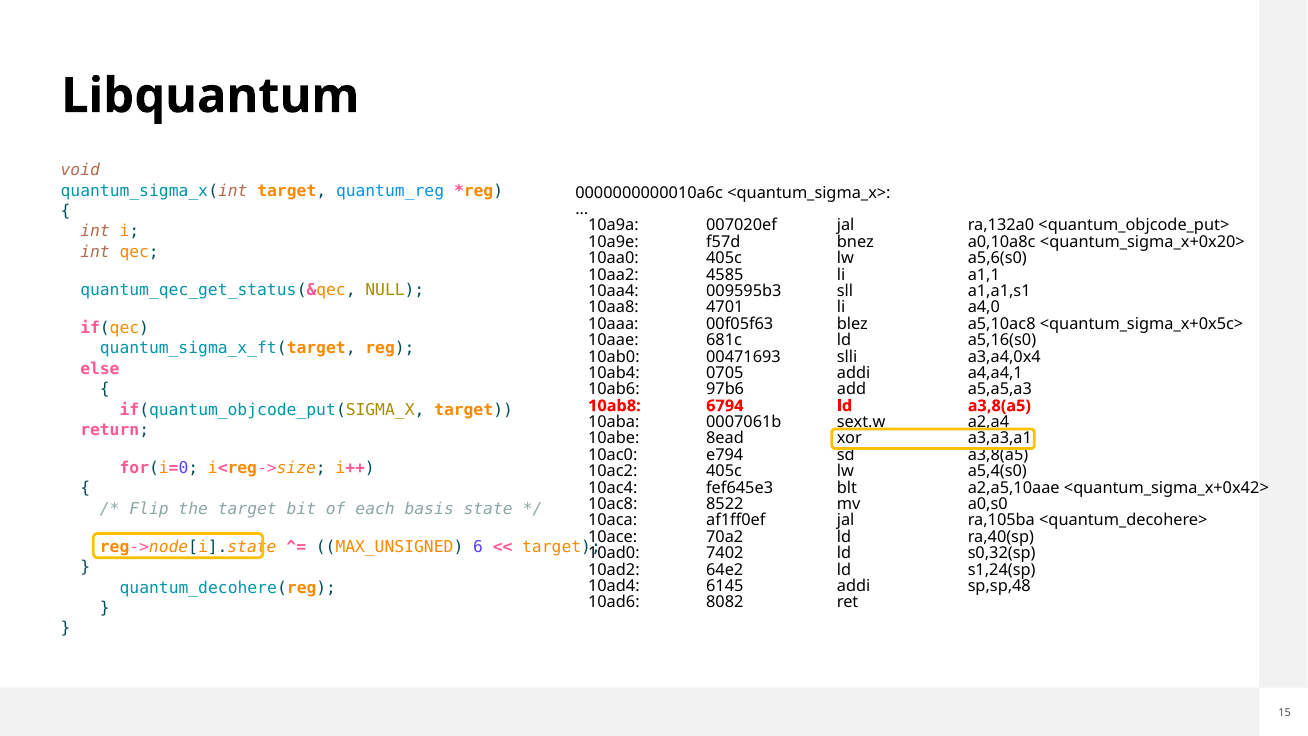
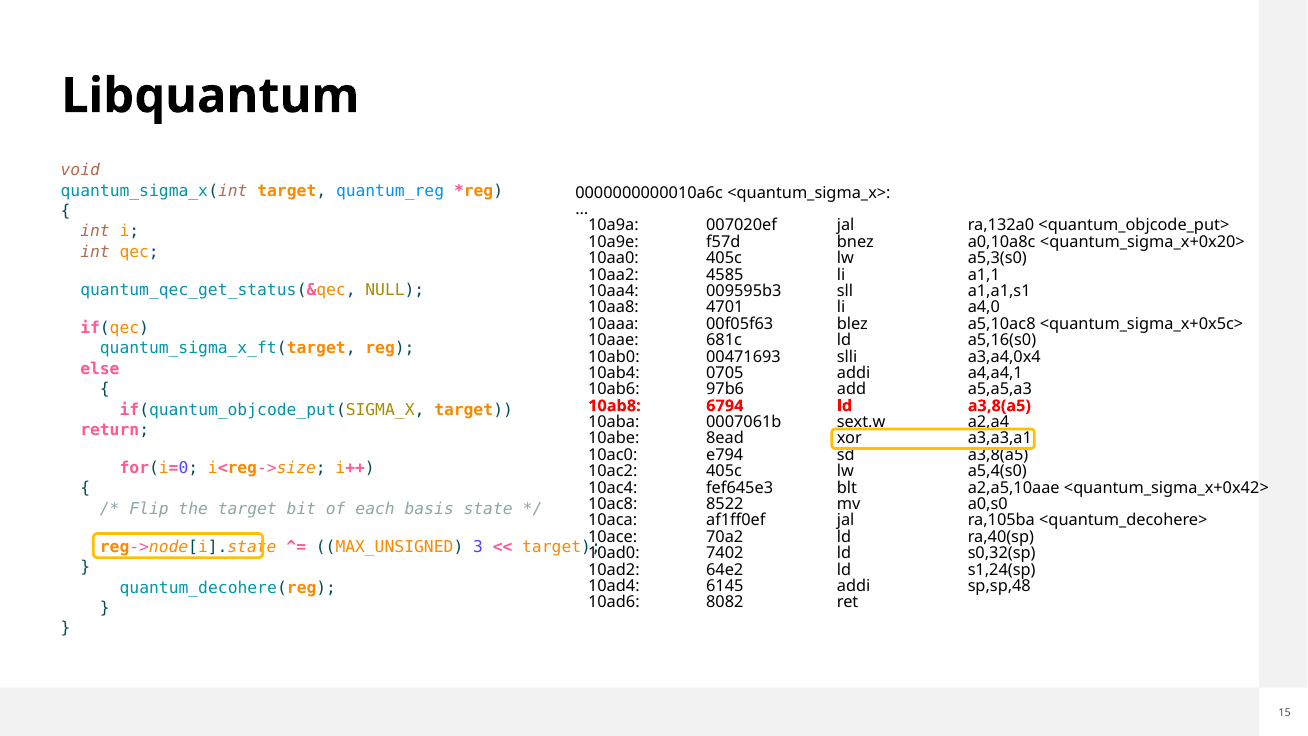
a5,6(s0: a5,6(s0 -> a5,3(s0 (997, 258)
6: 6 -> 3 (478, 547)
